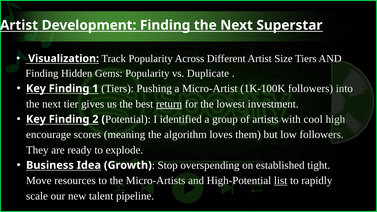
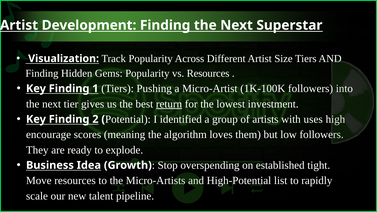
vs Duplicate: Duplicate -> Resources (208, 73)
cool: cool -> uses (313, 119)
list underline: present -> none (281, 181)
